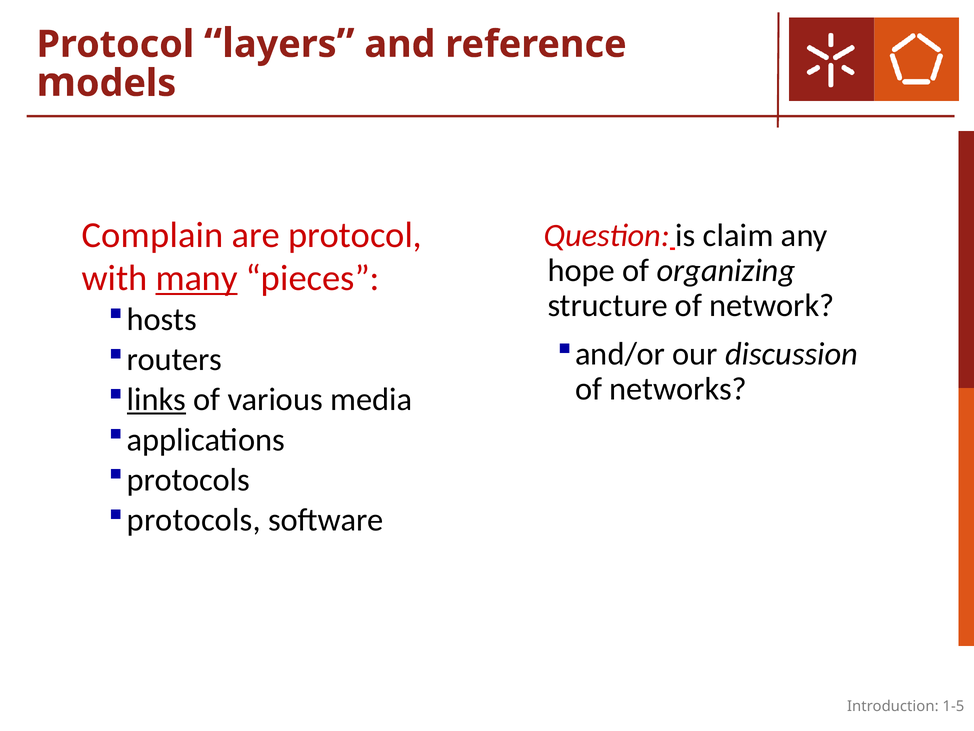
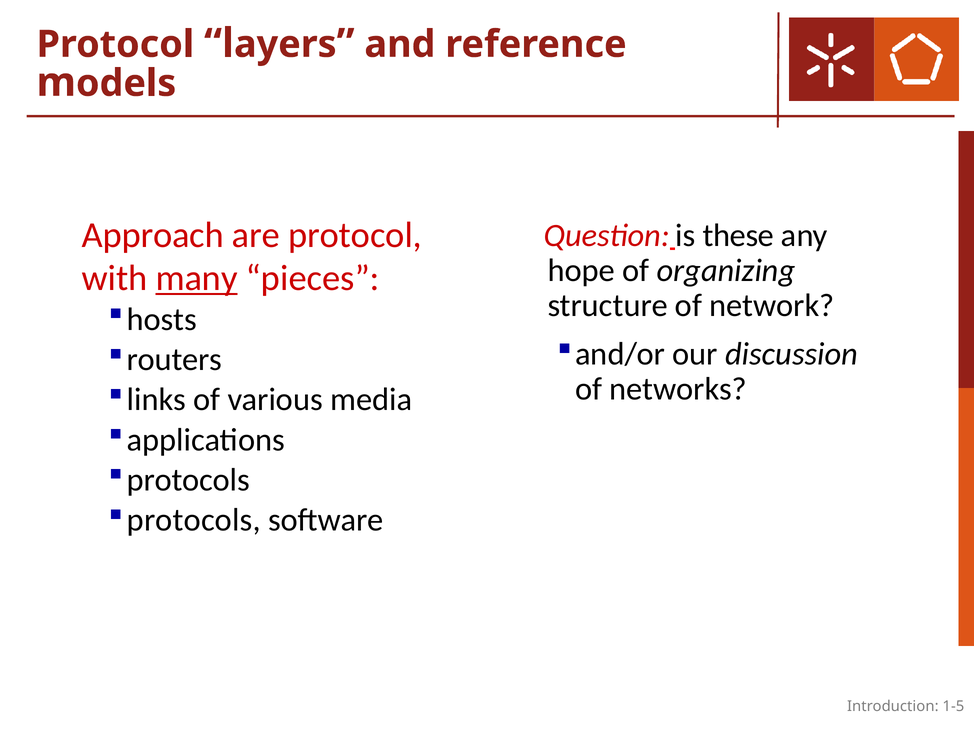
Complain: Complain -> Approach (153, 235)
claim: claim -> these (738, 235)
links underline: present -> none (156, 399)
